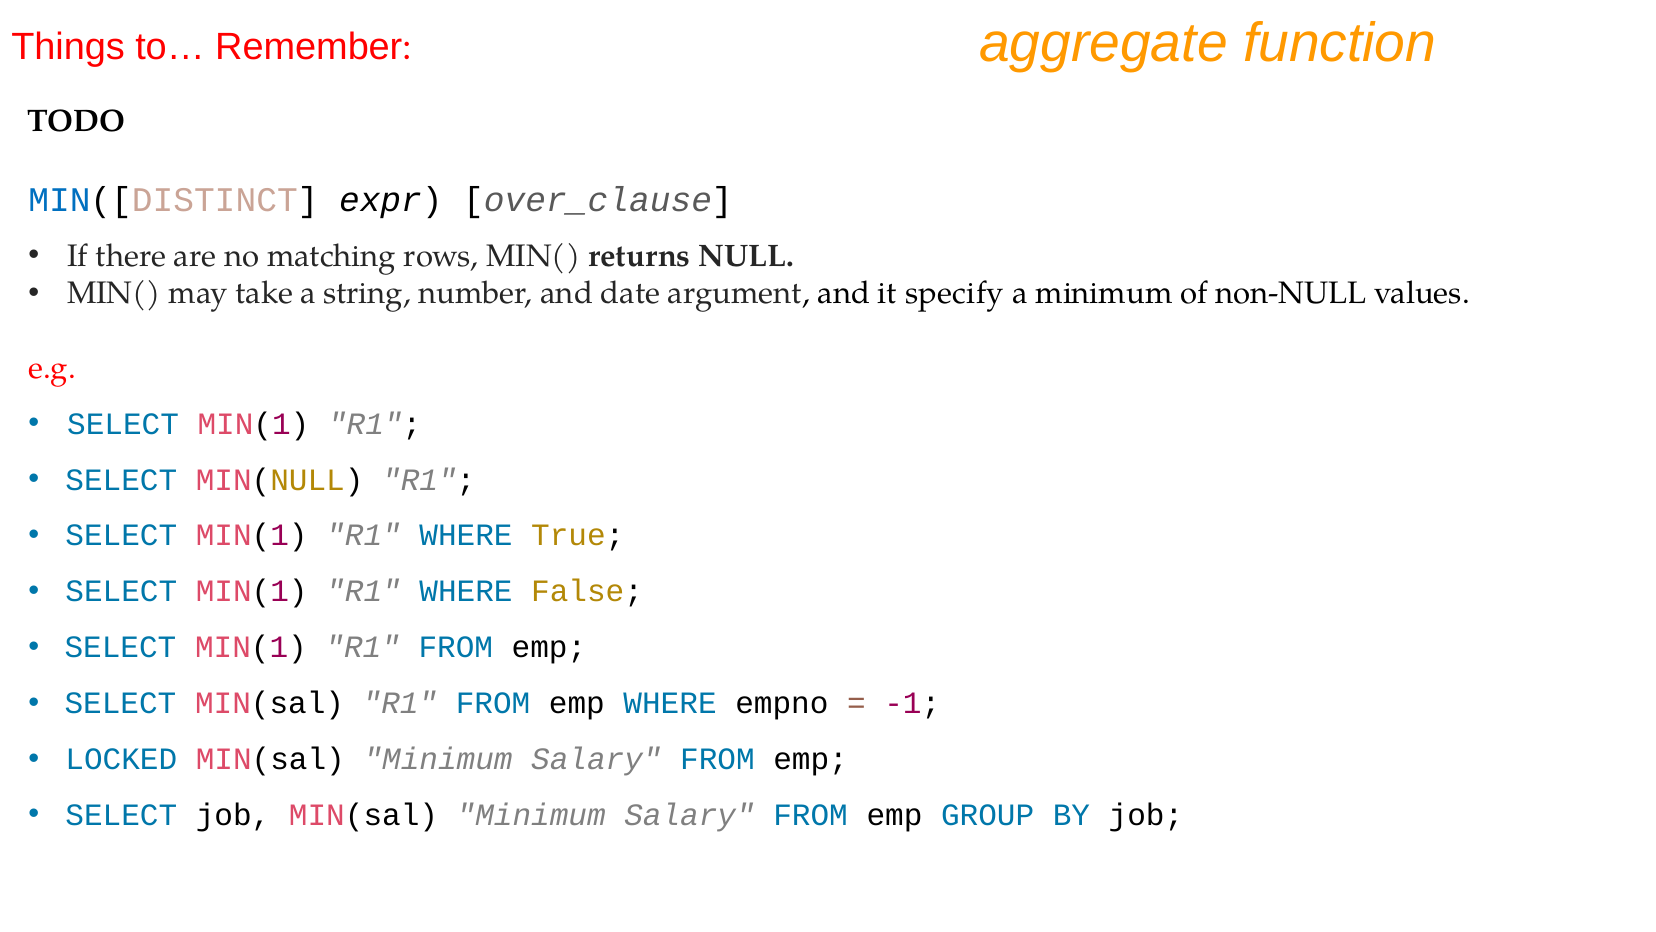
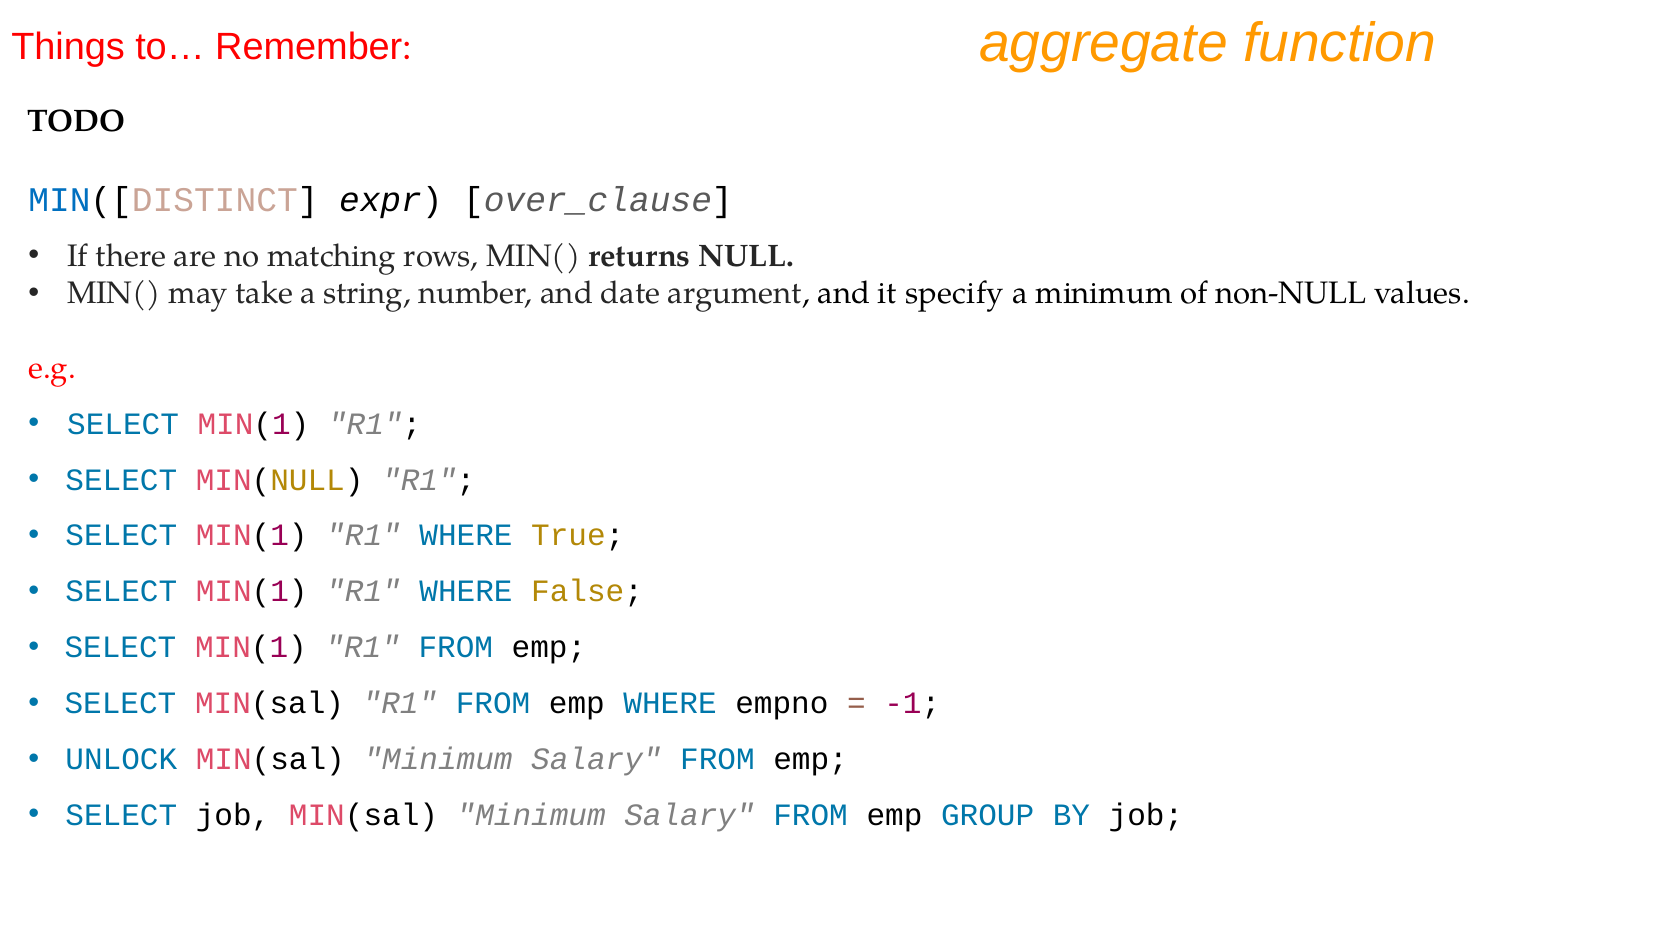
LOCKED: LOCKED -> UNLOCK (121, 759)
